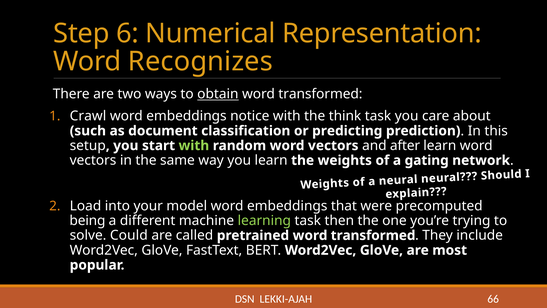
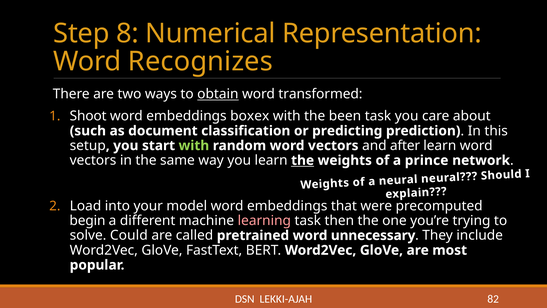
6: 6 -> 8 (128, 33)
Crawl: Crawl -> Shoot (88, 116)
notice: notice -> boxex (250, 116)
think: think -> been (345, 116)
the underline: none -> present (303, 160)
gating: gating -> prince (427, 160)
being: being -> begin (87, 220)
learning colour: light green -> pink (264, 220)
pretrained word transformed: transformed -> unnecessary (373, 235)
66: 66 -> 82 (493, 299)
